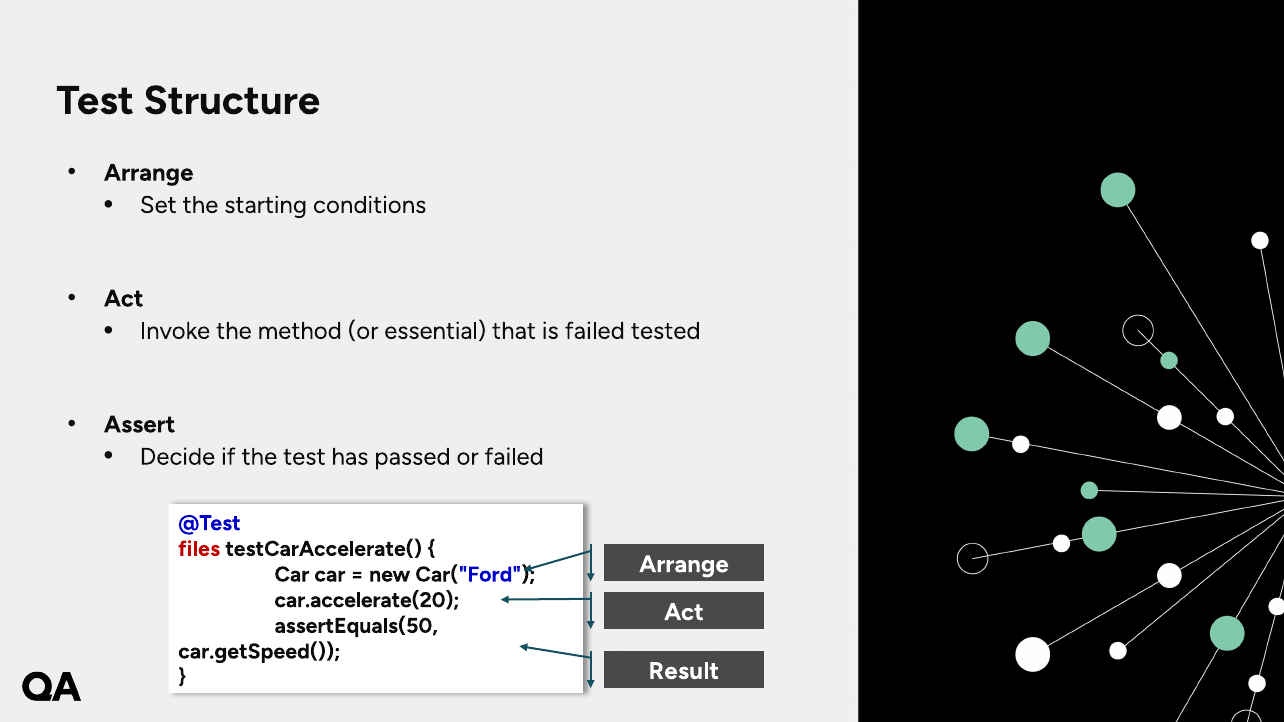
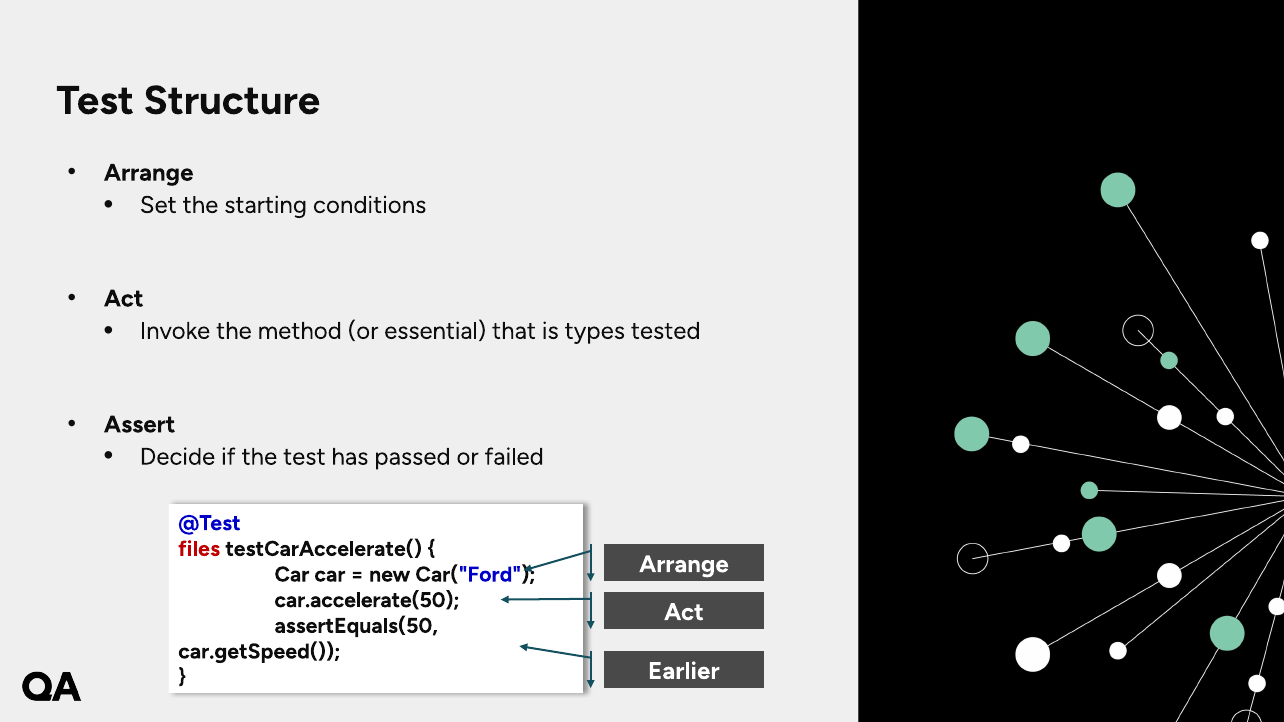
is failed: failed -> types (595, 331)
car.accelerate(20: car.accelerate(20 -> car.accelerate(50 (367, 600)
Result: Result -> Earlier (684, 671)
